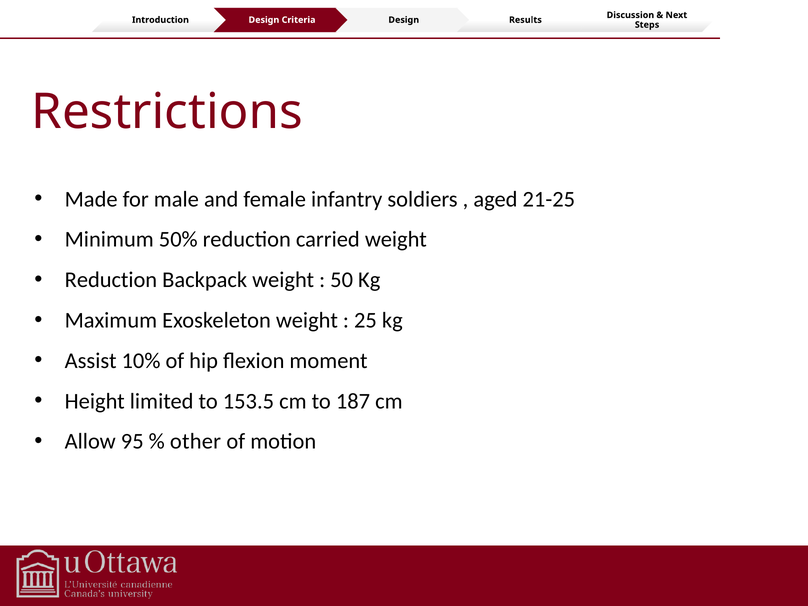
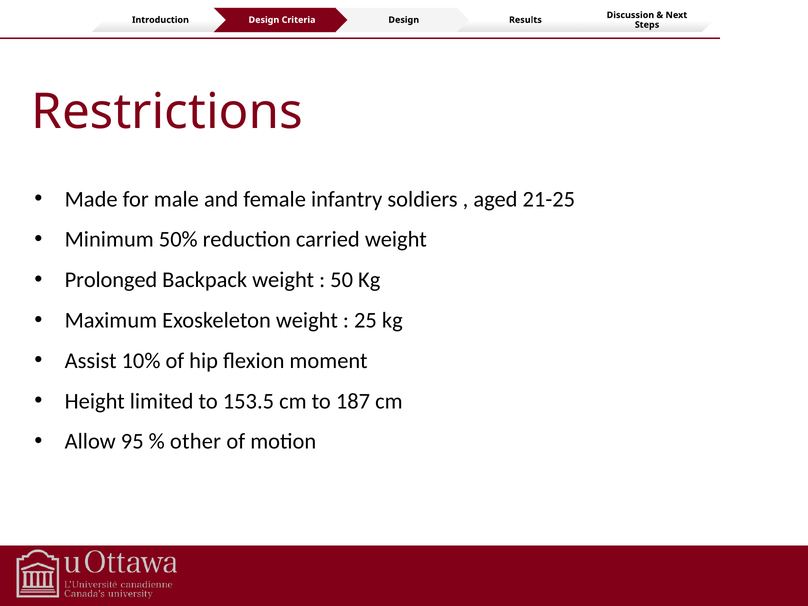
Reduction: Reduction -> Prolonged (111, 280)
